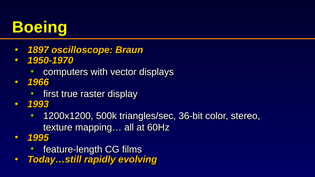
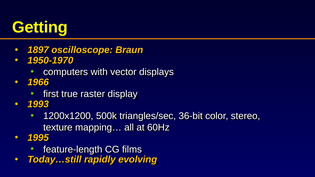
Boeing: Boeing -> Getting (40, 27)
